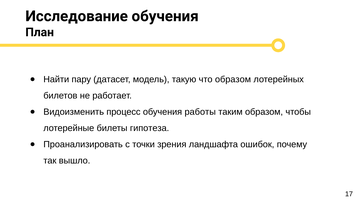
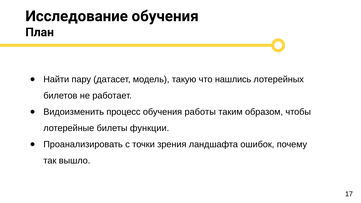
что образом: образом -> нашлись (233, 79)
гипотеза: гипотеза -> функции (150, 128)
